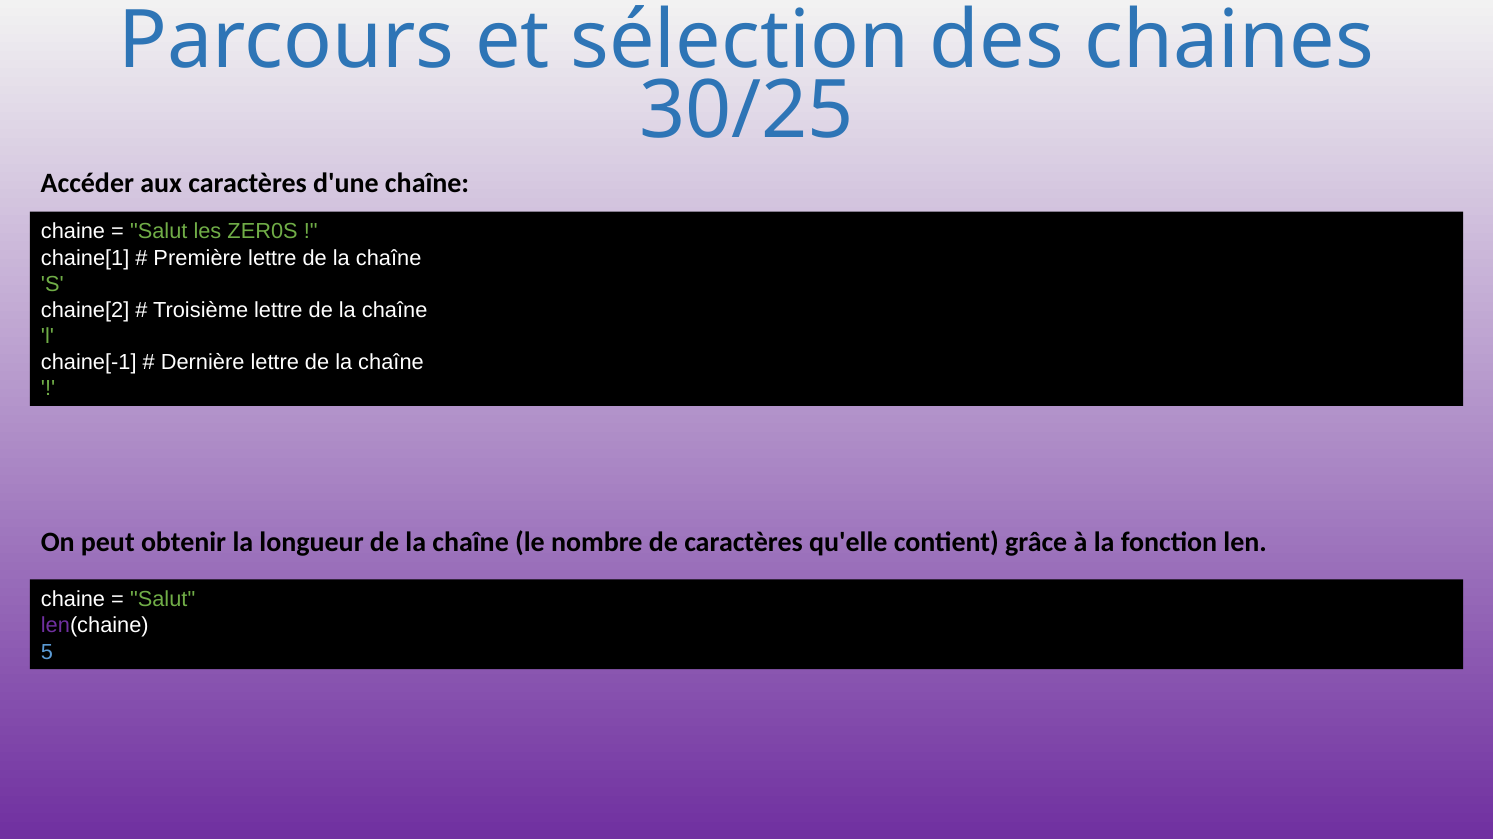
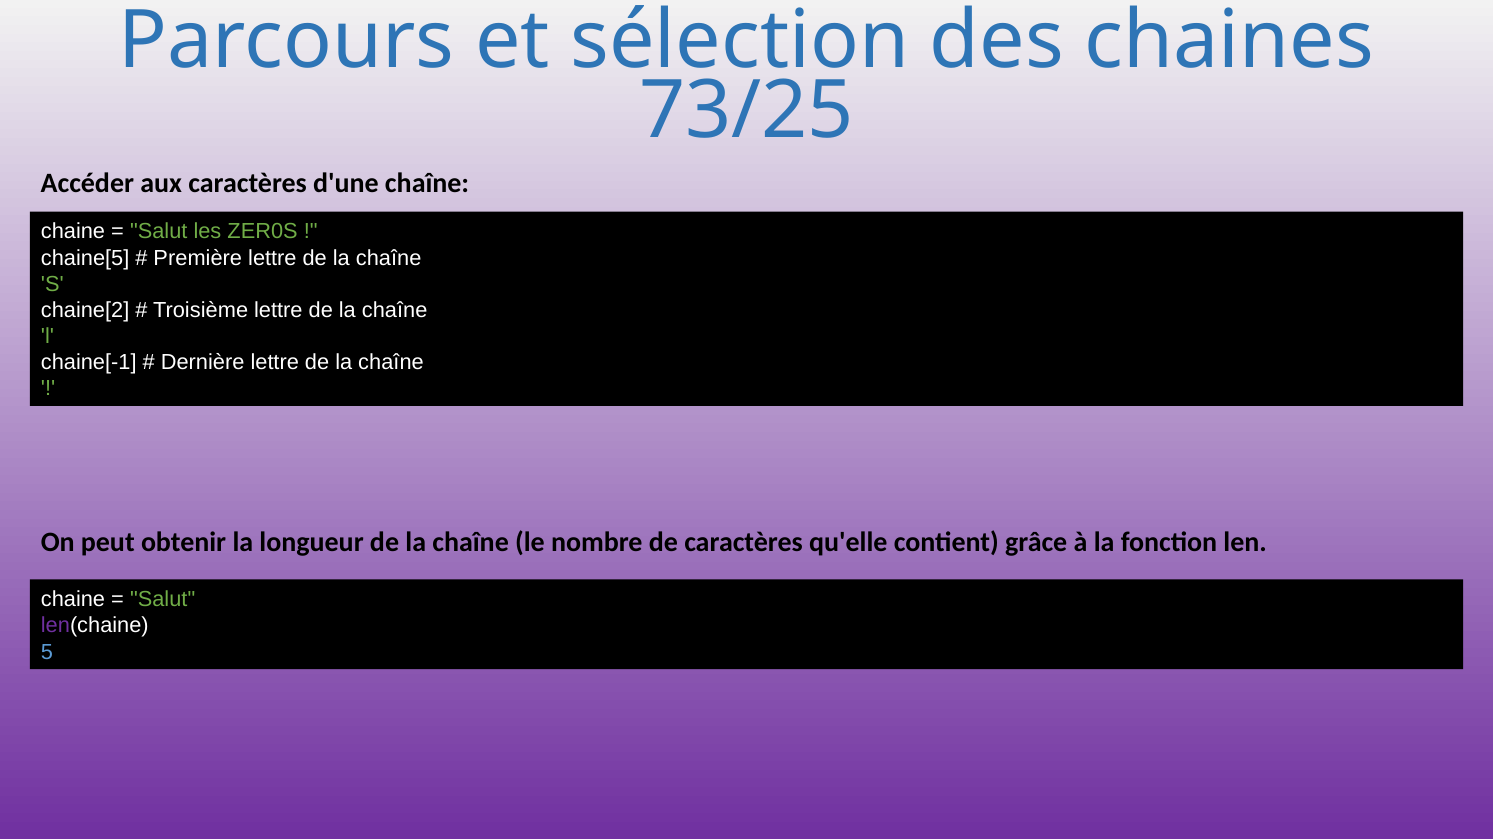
30/25: 30/25 -> 73/25 (747, 110)
chaine[1: chaine[1 -> chaine[5 (85, 258)
